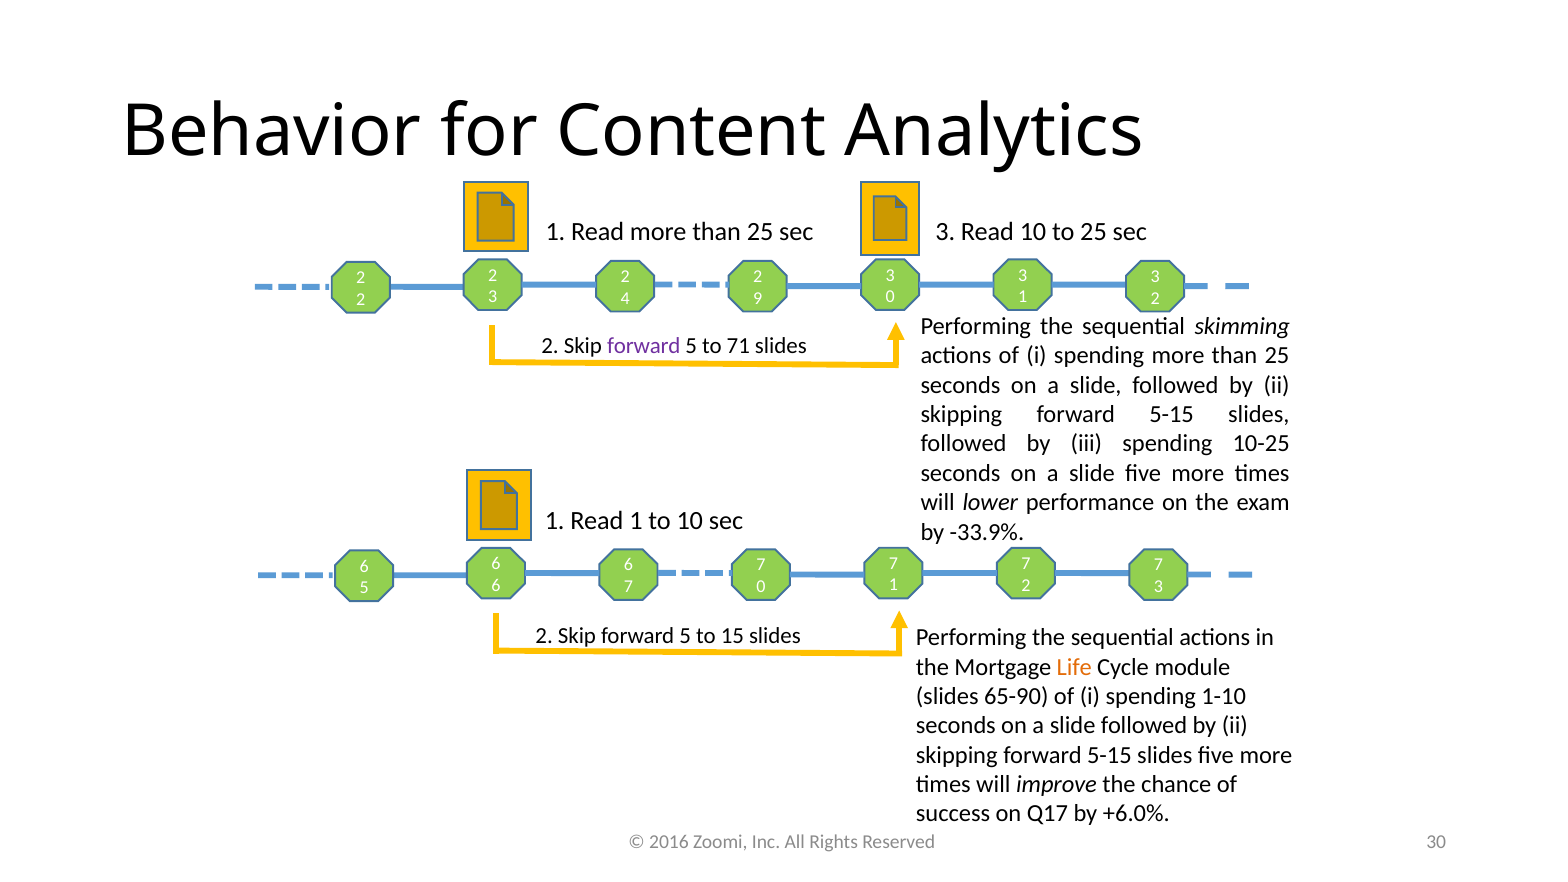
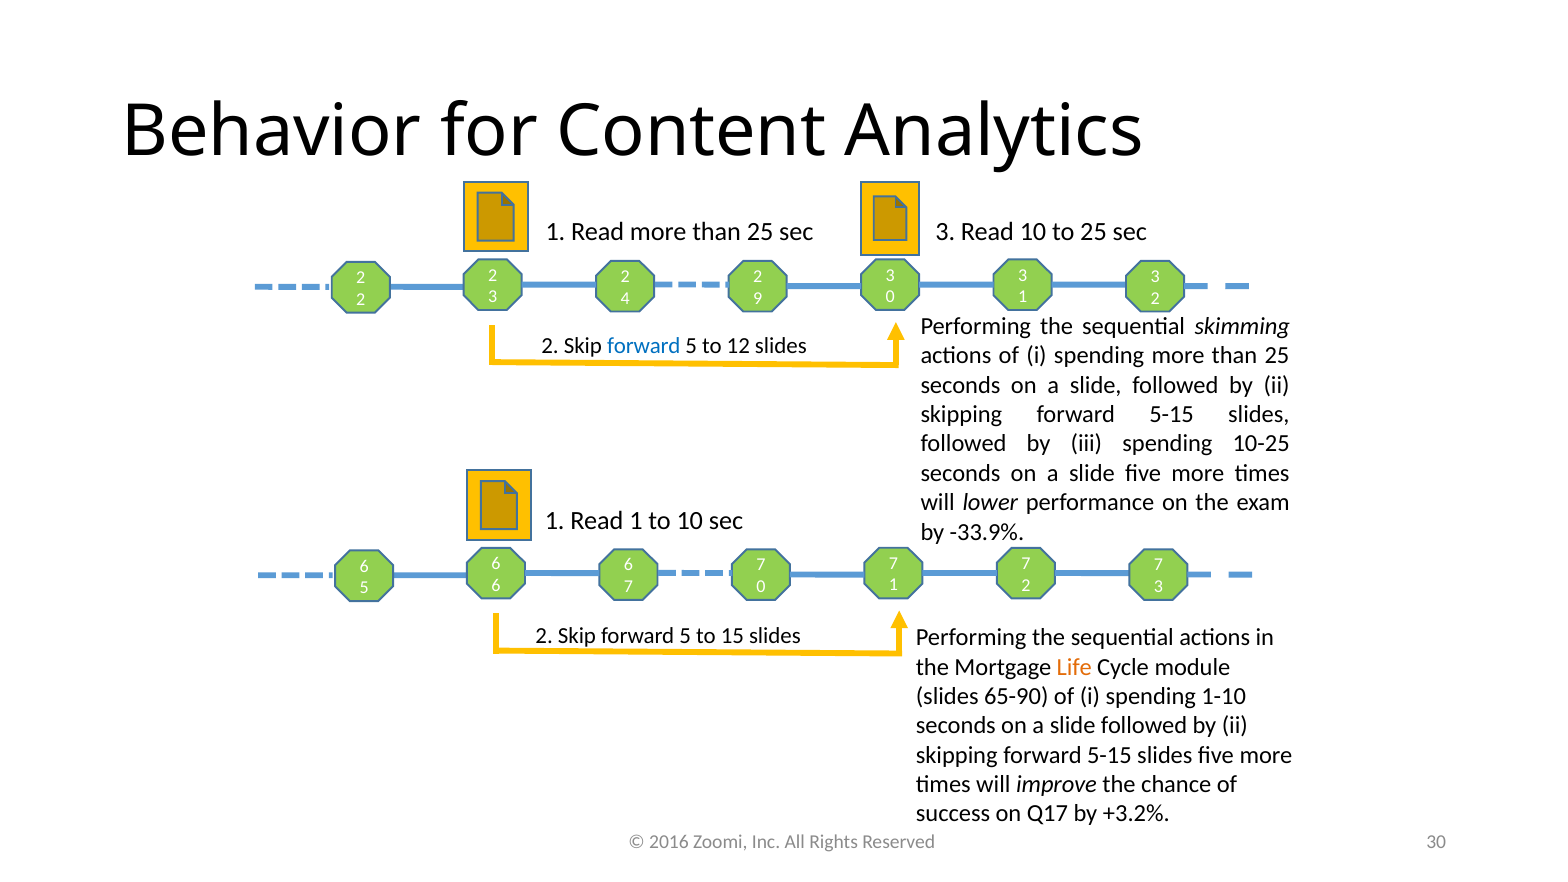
forward colour: purple -> blue (644, 345)
71: 71 -> 12 (738, 345)
+6.0%: +6.0% -> +3.2% (1136, 814)
